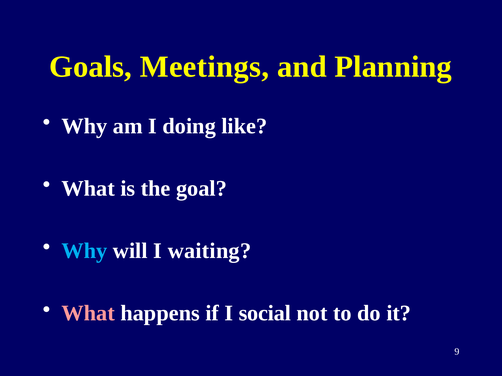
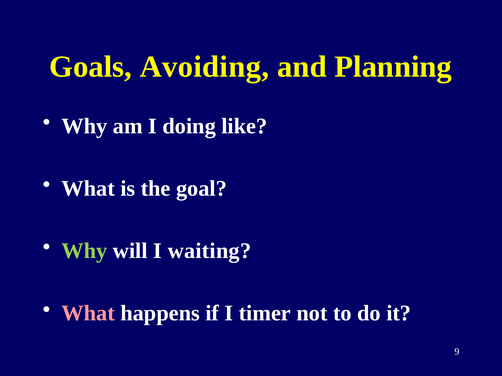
Meetings: Meetings -> Avoiding (204, 67)
Why colour: light blue -> light green (84, 251)
social: social -> timer (265, 314)
